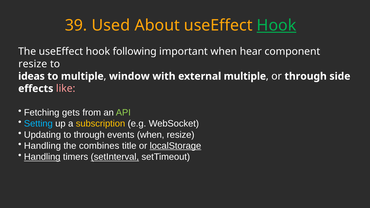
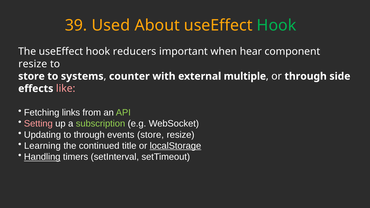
Hook underline: present -> none (276, 25)
following: following -> reducers (135, 52)
ideas: ideas -> store (31, 76)
to multiple: multiple -> systems (82, 76)
window: window -> counter (129, 76)
gets: gets -> links (71, 113)
Setting colour: light blue -> pink (38, 124)
subscription colour: yellow -> light green (100, 124)
events when: when -> store (151, 135)
Handling: Handling -> Learning (42, 146)
combines: combines -> continued (99, 146)
setInterval underline: present -> none (115, 157)
